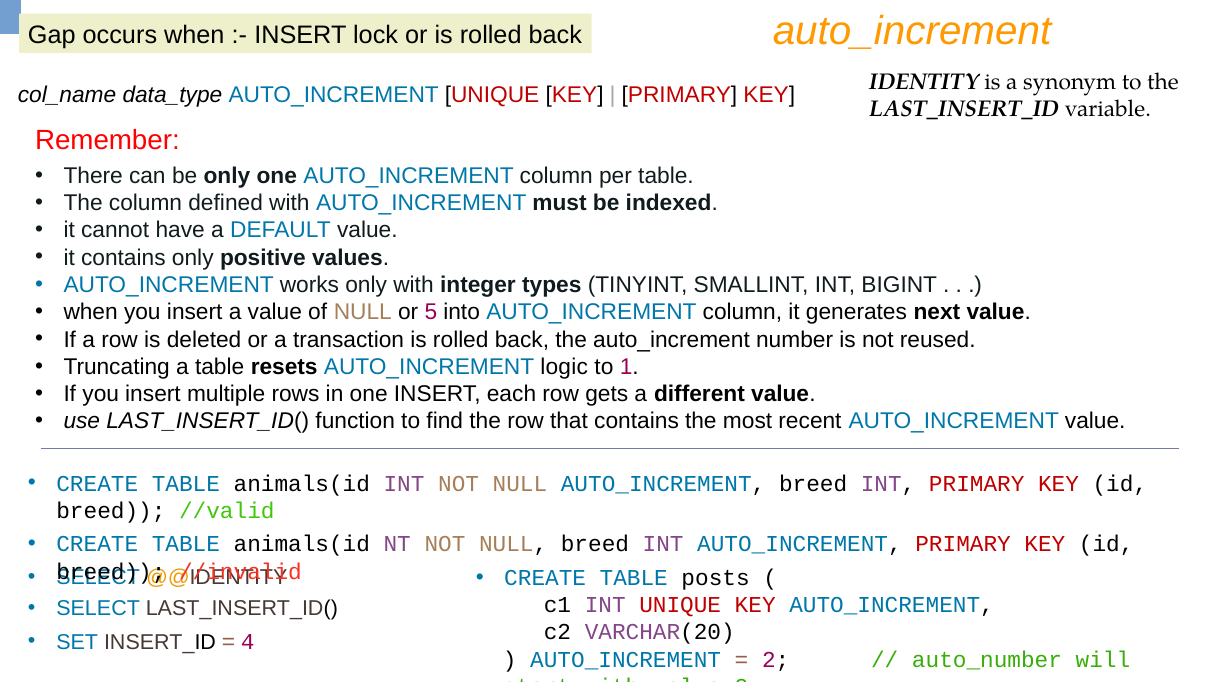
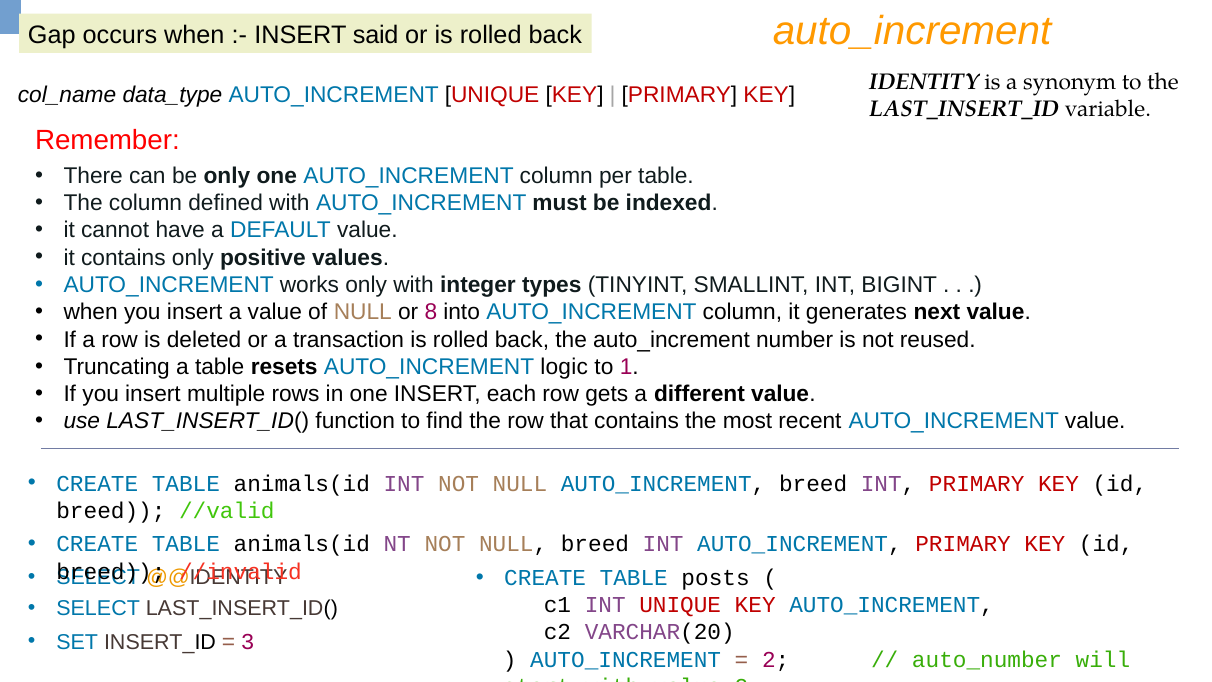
lock: lock -> said (376, 35)
5: 5 -> 8 (431, 312)
4: 4 -> 3 (248, 641)
